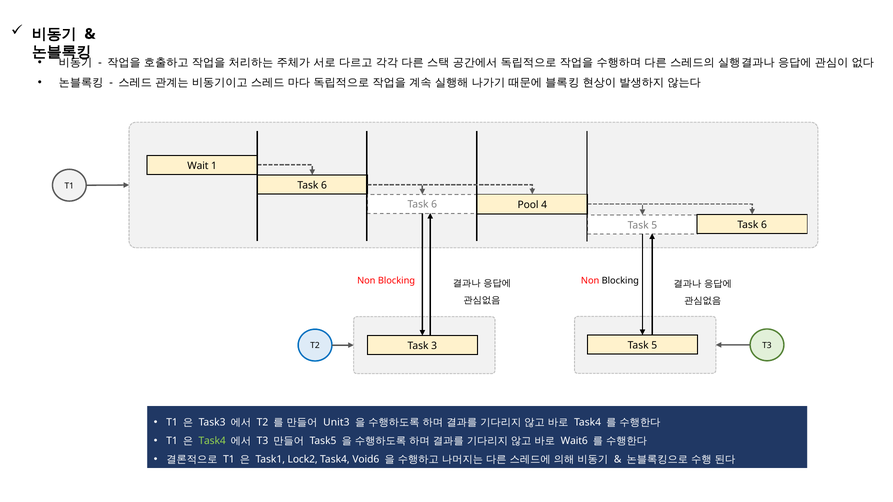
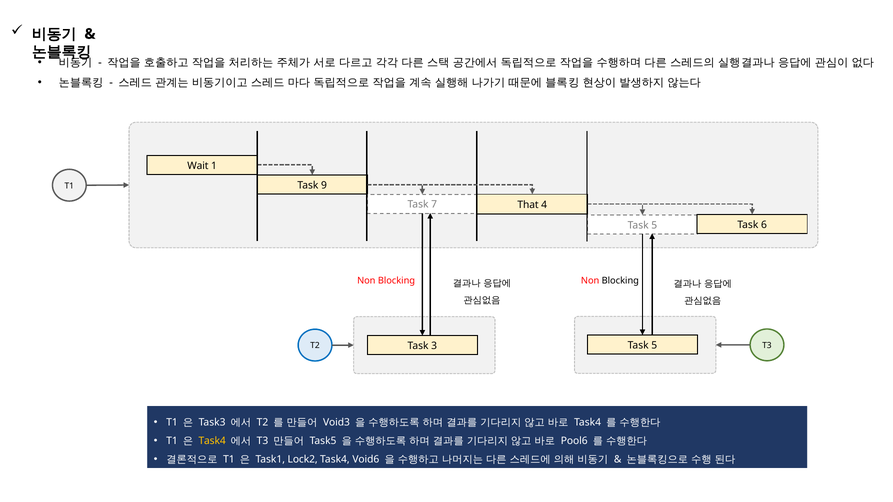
T1 Task 6: 6 -> 9 (324, 185)
6: 6 -> 7 (434, 205)
Pool: Pool -> That (528, 205)
Unit3: Unit3 -> Void3 (336, 423)
Task4 colour: light green -> yellow (212, 441)
Wait6: Wait6 -> Pool6 (574, 441)
